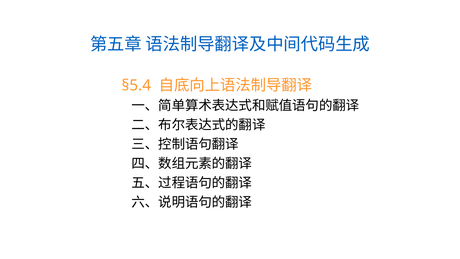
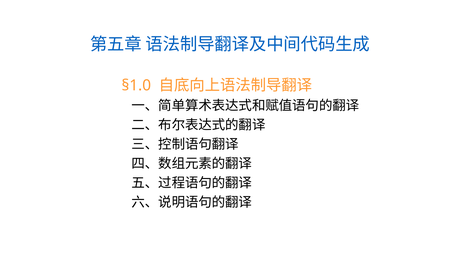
§5.4: §5.4 -> §1.0 (136, 85)
